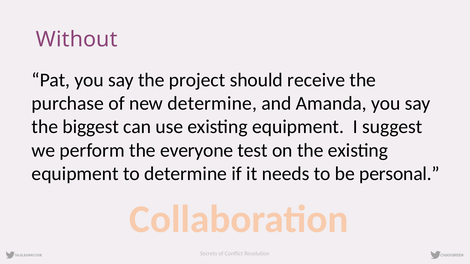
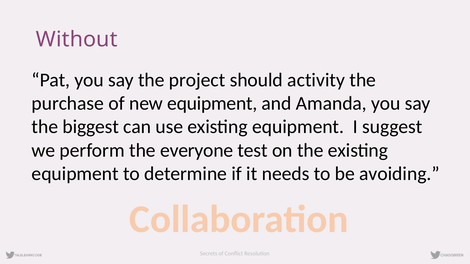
receive: receive -> activity (316, 80)
new determine: determine -> equipment (212, 104)
personal: personal -> avoiding (399, 174)
